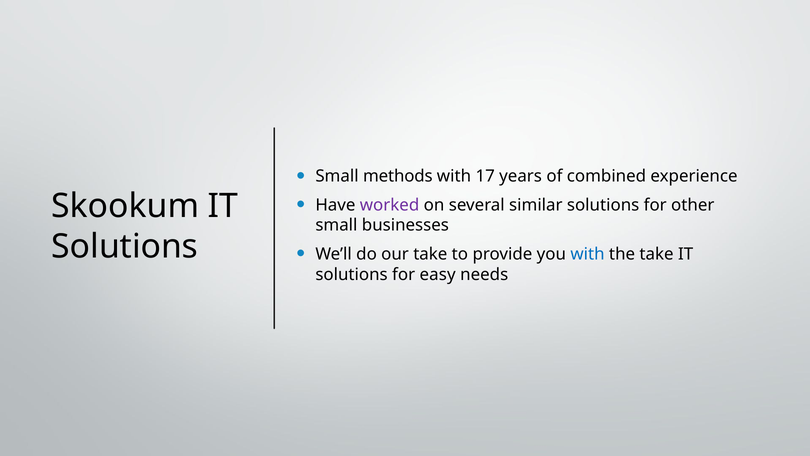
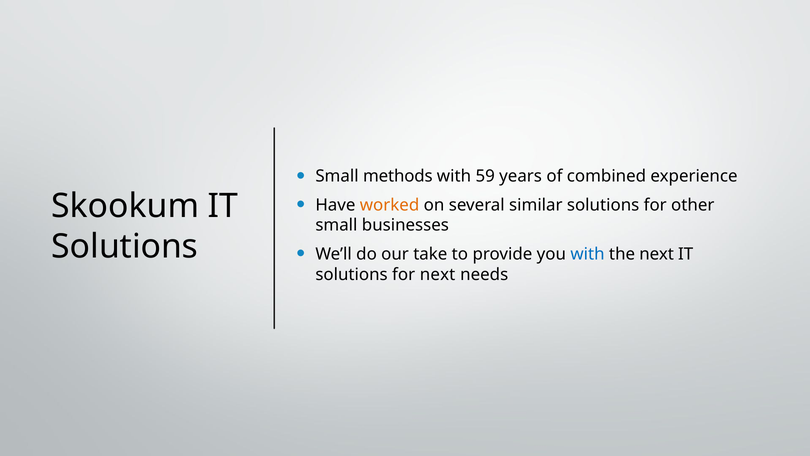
17: 17 -> 59 (485, 176)
worked colour: purple -> orange (390, 205)
the take: take -> next (657, 254)
for easy: easy -> next (438, 274)
